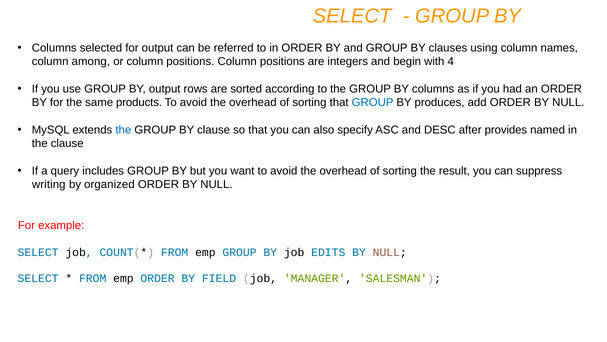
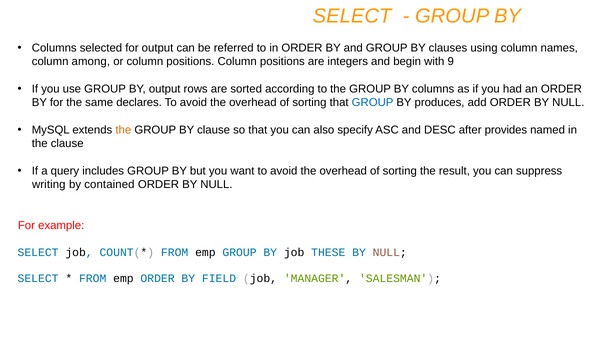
4: 4 -> 9 (451, 61)
products: products -> declares (139, 102)
the colour: blue -> orange (123, 130)
organized: organized -> contained (109, 184)
EDITS: EDITS -> THESE (328, 252)
